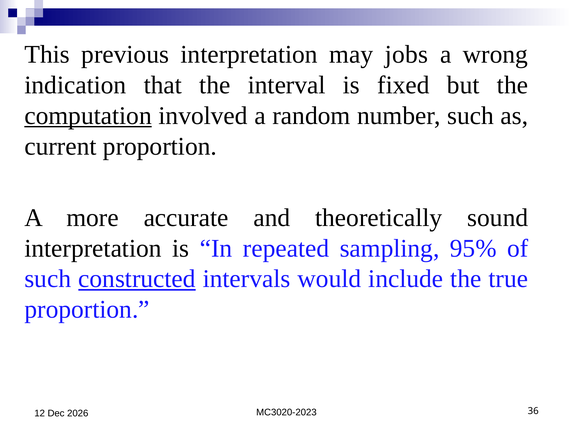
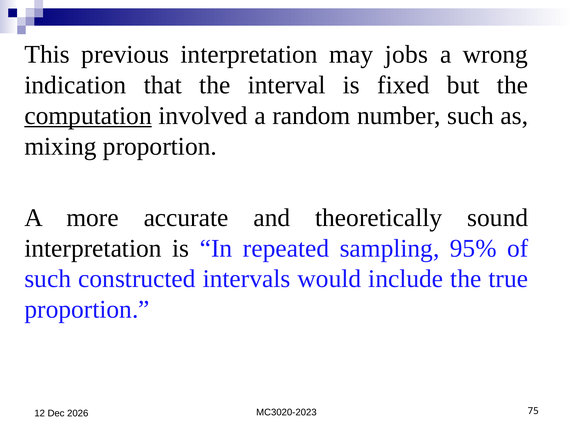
current: current -> mixing (61, 146)
constructed underline: present -> none (137, 279)
36: 36 -> 75 (533, 411)
